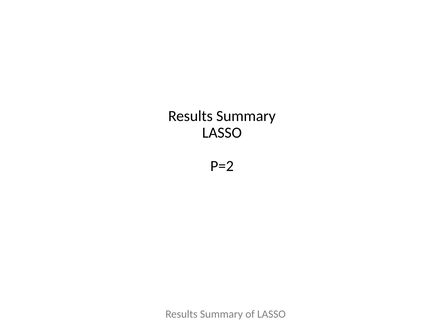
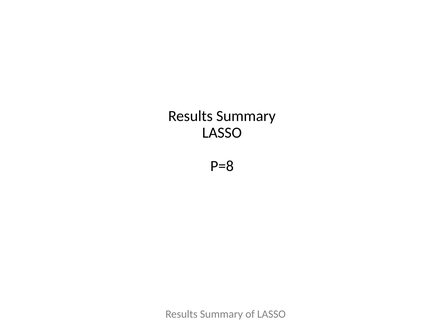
P=2: P=2 -> P=8 (222, 166)
